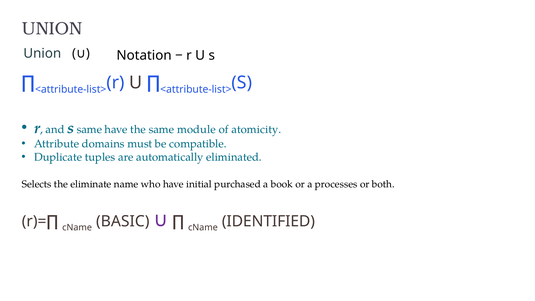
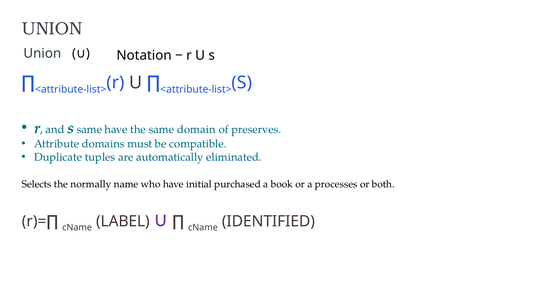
module: module -> domain (196, 129)
atomicity: atomicity -> preserves (256, 129)
eliminate: eliminate -> normally (91, 184)
BASIC: BASIC -> LABEL (123, 221)
